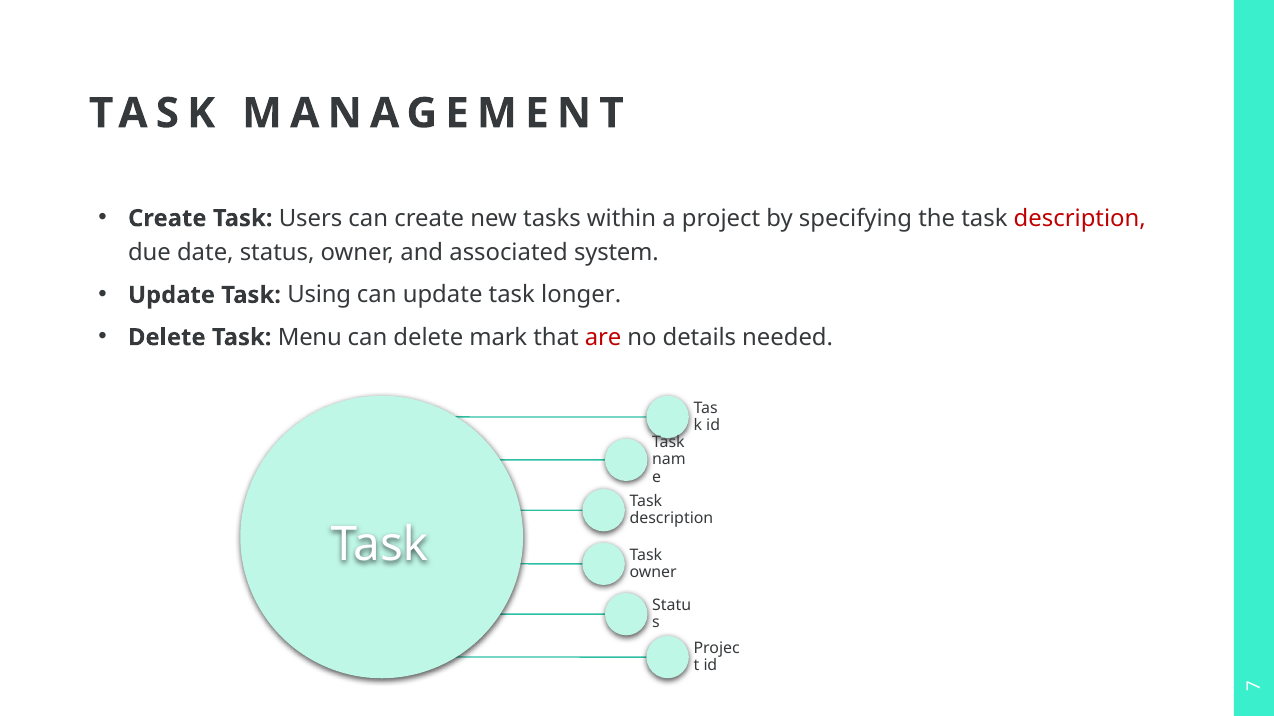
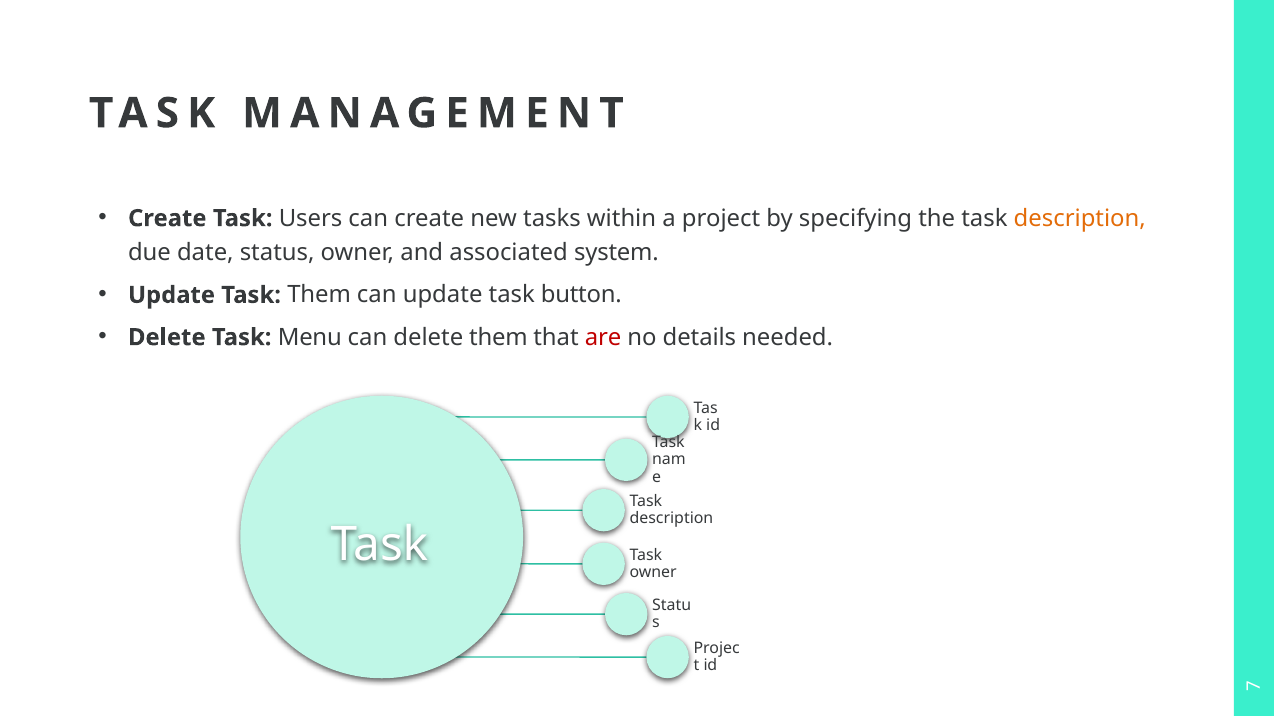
description colour: red -> orange (1080, 219)
Task Using: Using -> Them (319, 295)
longer: longer -> button (581, 295)
delete mark: mark -> them (498, 338)
